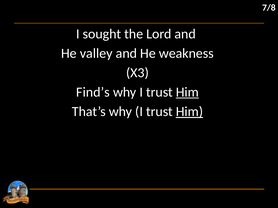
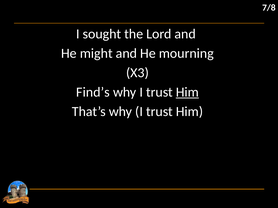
valley: valley -> might (96, 53)
weakness: weakness -> mourning (186, 53)
Him underline: present -> none (189, 112)
